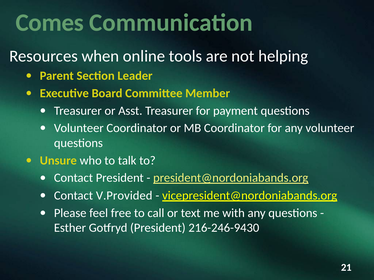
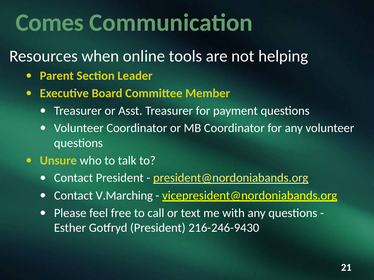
V.Provided: V.Provided -> V.Marching (124, 196)
